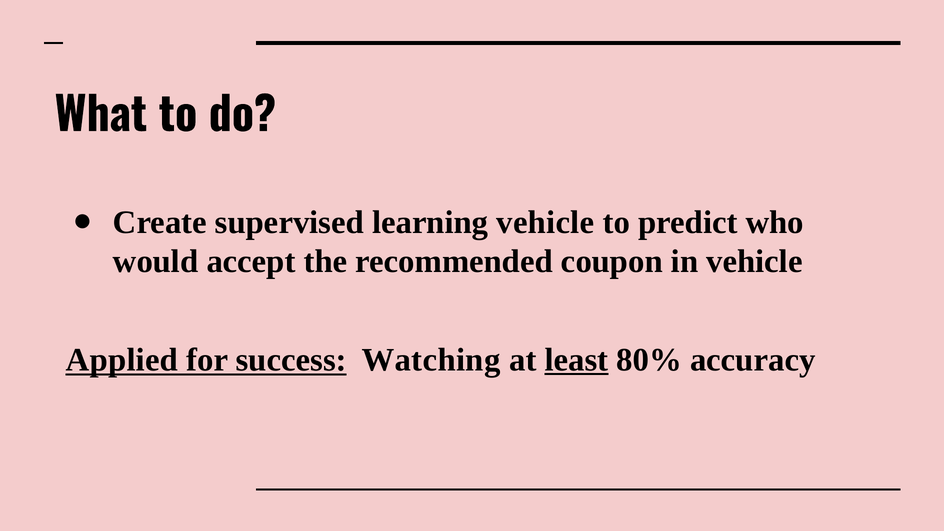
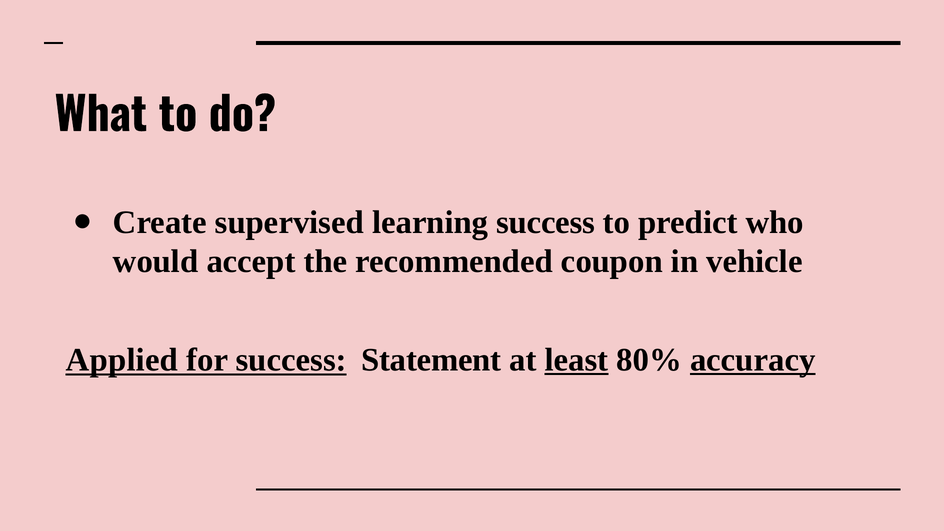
learning vehicle: vehicle -> success (546, 222)
Watching: Watching -> Statement (431, 360)
accuracy underline: none -> present (753, 360)
